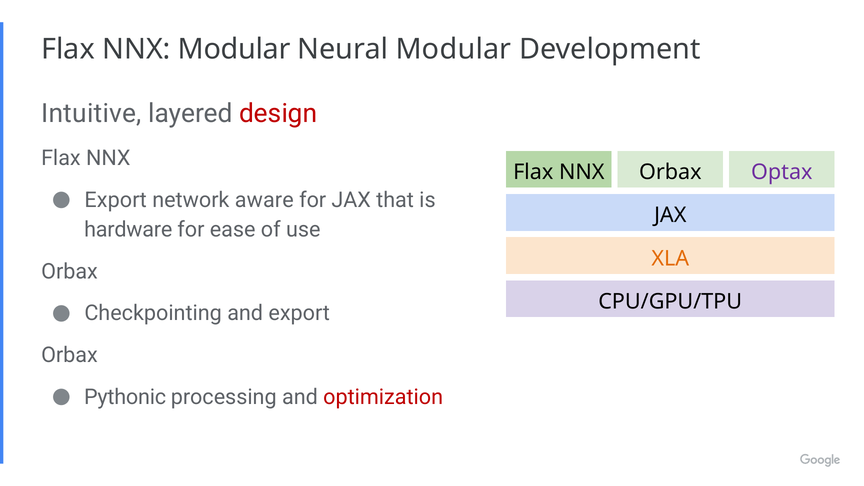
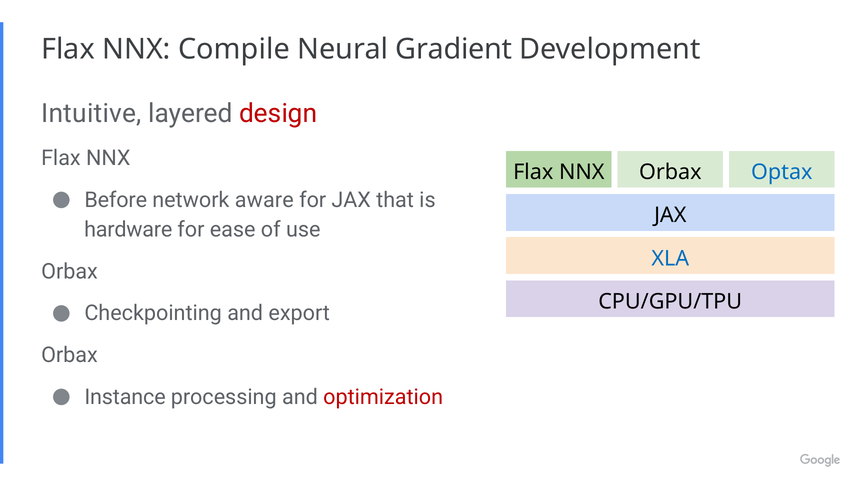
NNX Modular: Modular -> Compile (234, 49)
Neural Modular: Modular -> Gradient (454, 49)
Optax colour: purple -> blue (782, 172)
Export: Export -> Before (116, 200)
XLA colour: orange -> blue (670, 258)
Pythonic: Pythonic -> Instance (125, 397)
